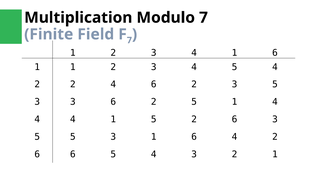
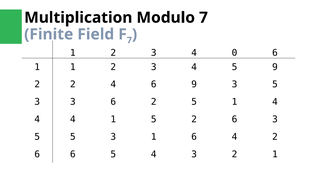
3 4 1: 1 -> 0 (235, 53)
4 5 4: 4 -> 9 (275, 67)
4 6 2: 2 -> 9 (194, 85)
